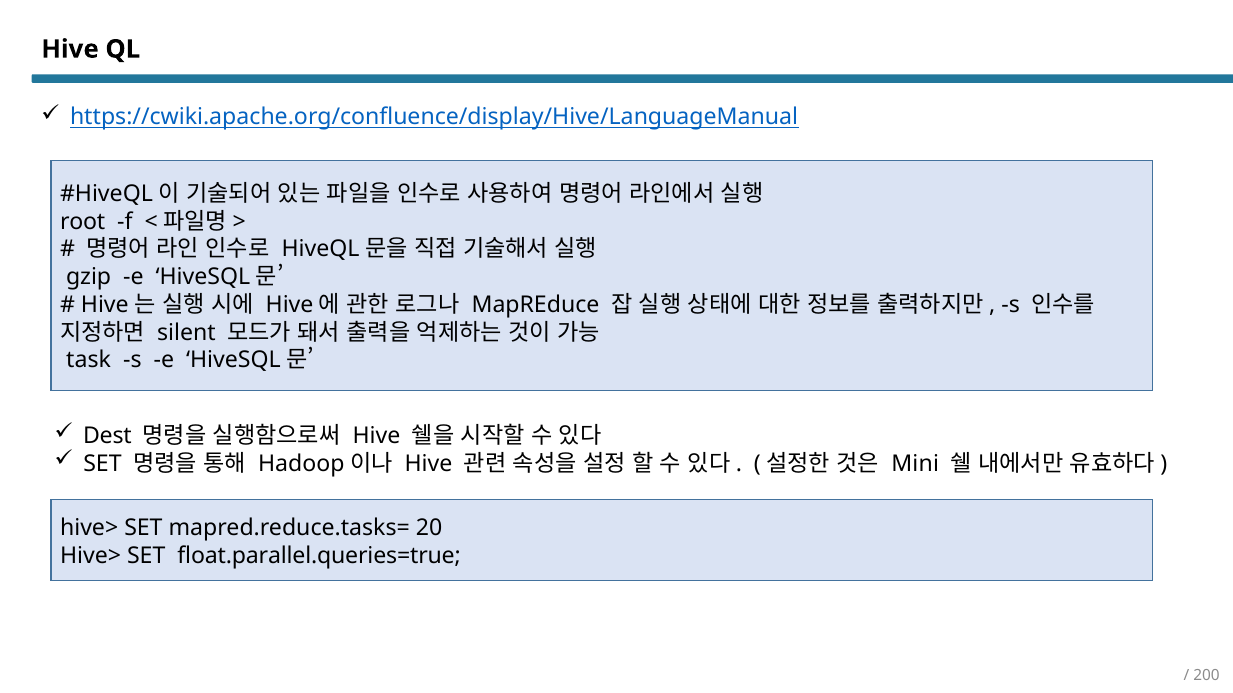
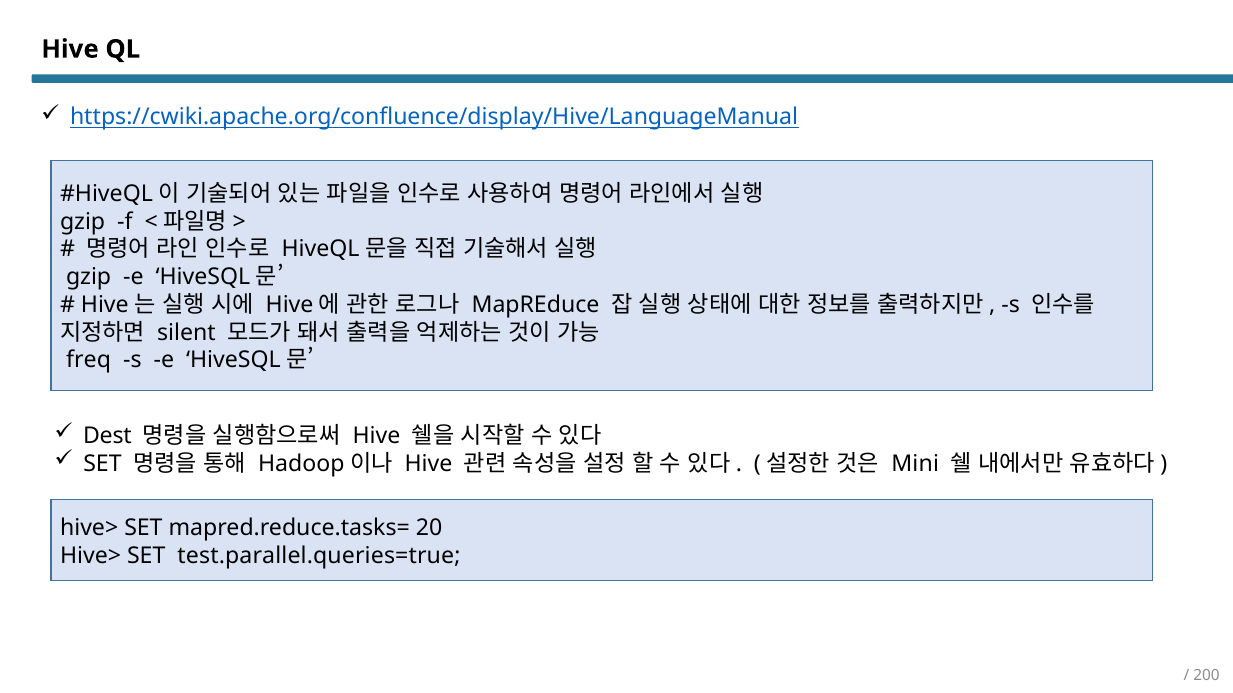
root: root -> gzip (83, 222)
task: task -> freq (89, 360)
float.parallel.queries=true: float.parallel.queries=true -> test.parallel.queries=true (319, 556)
